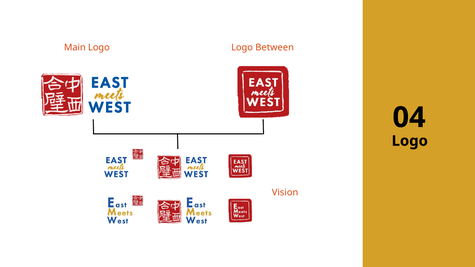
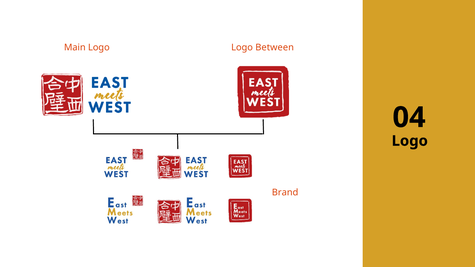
Vision: Vision -> Brand (285, 193)
